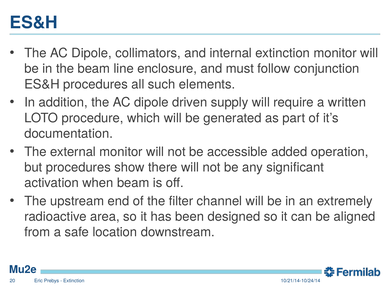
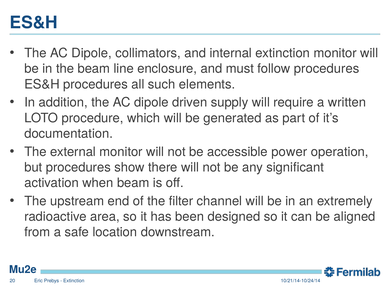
follow conjunction: conjunction -> procedures (327, 69)
added: added -> power (289, 152)
